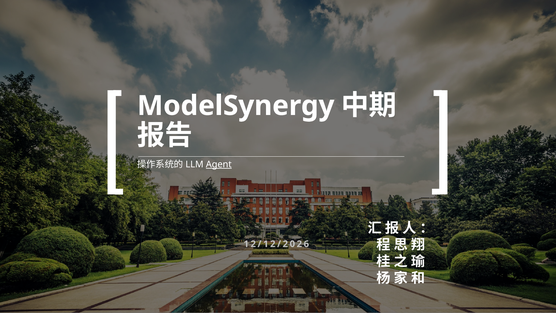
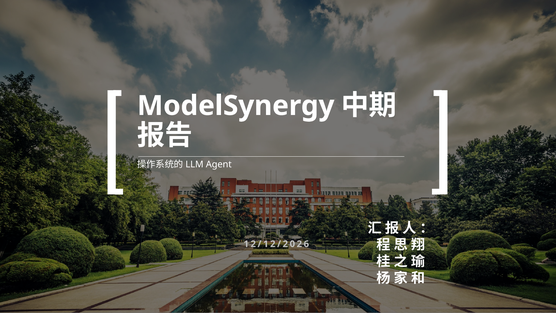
Agent underline: present -> none (219, 164)
